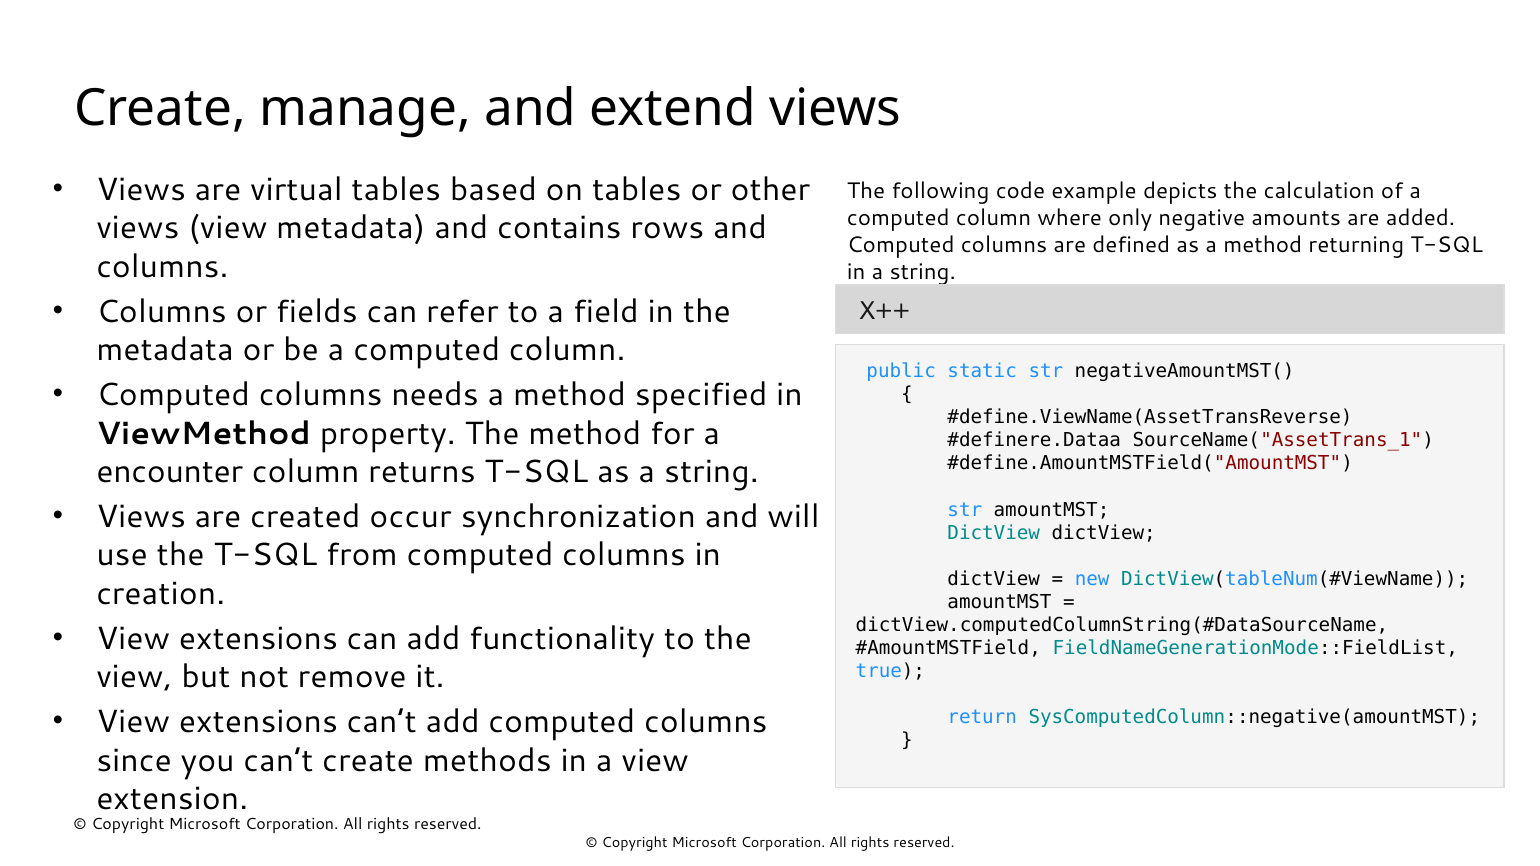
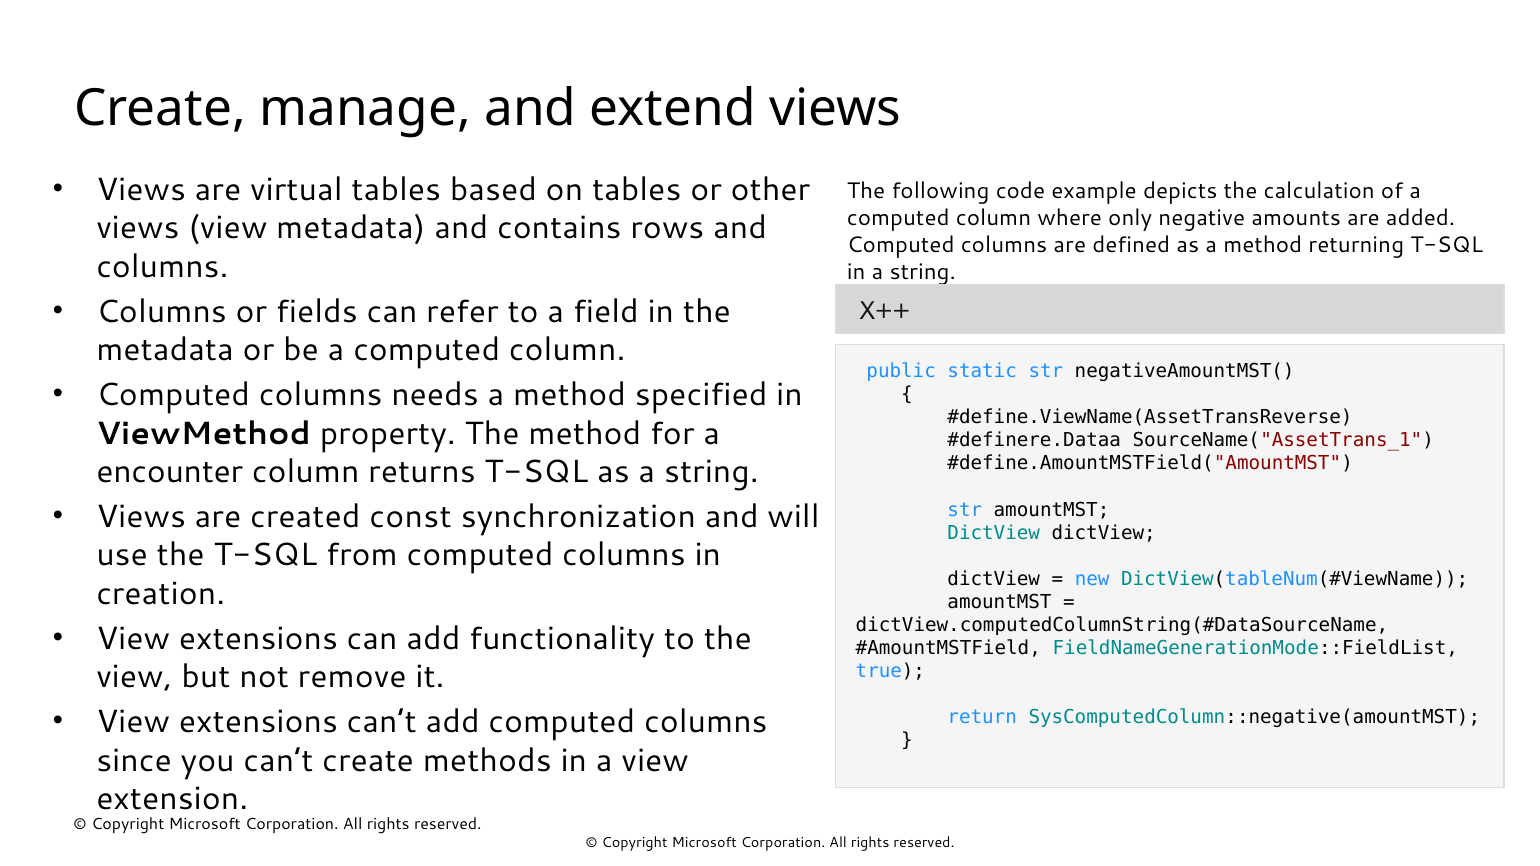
occur: occur -> const (411, 517)
